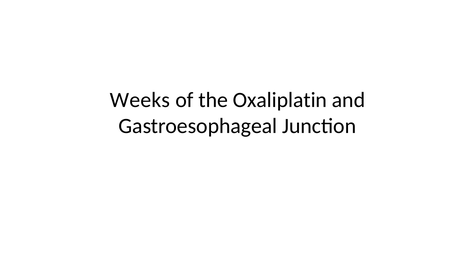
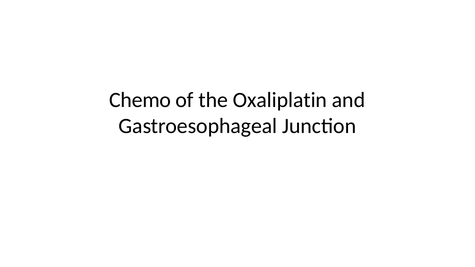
Weeks: Weeks -> Chemo (140, 100)
